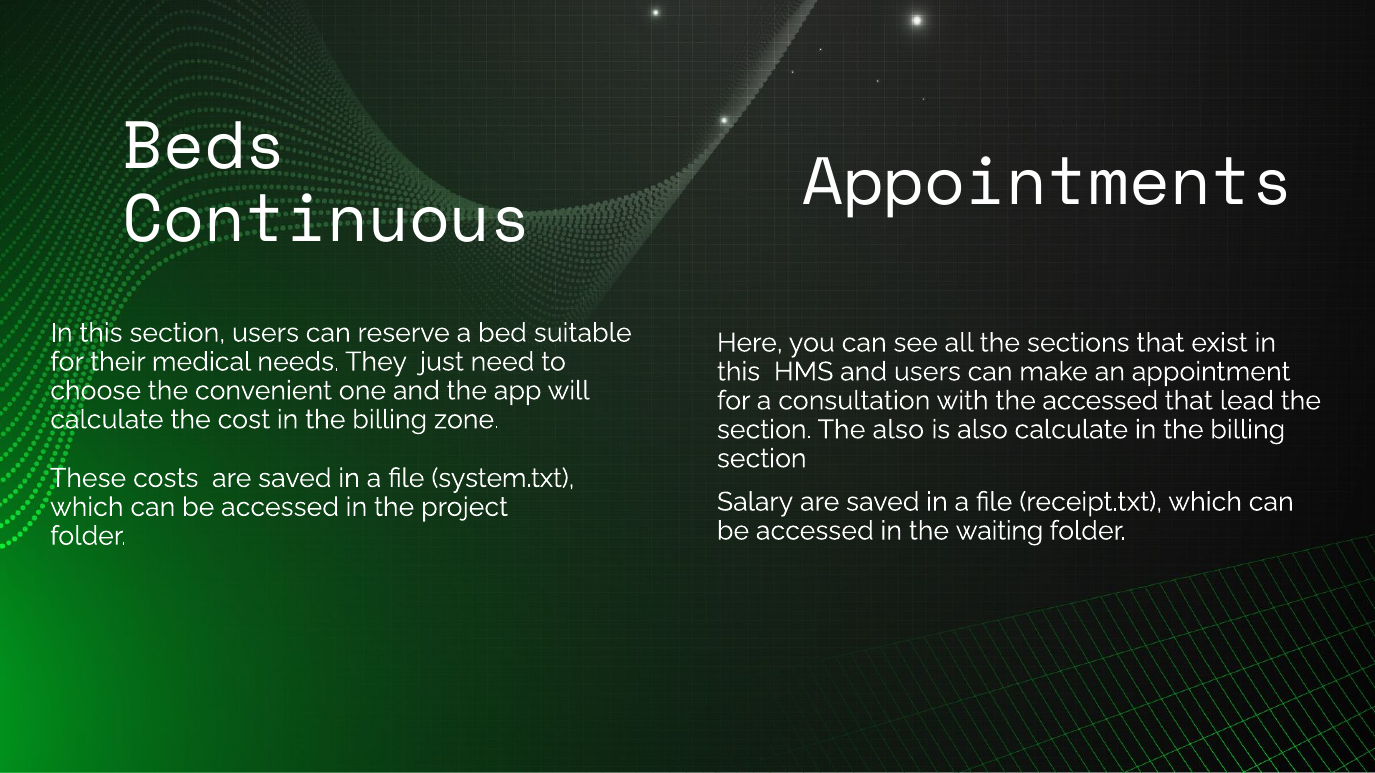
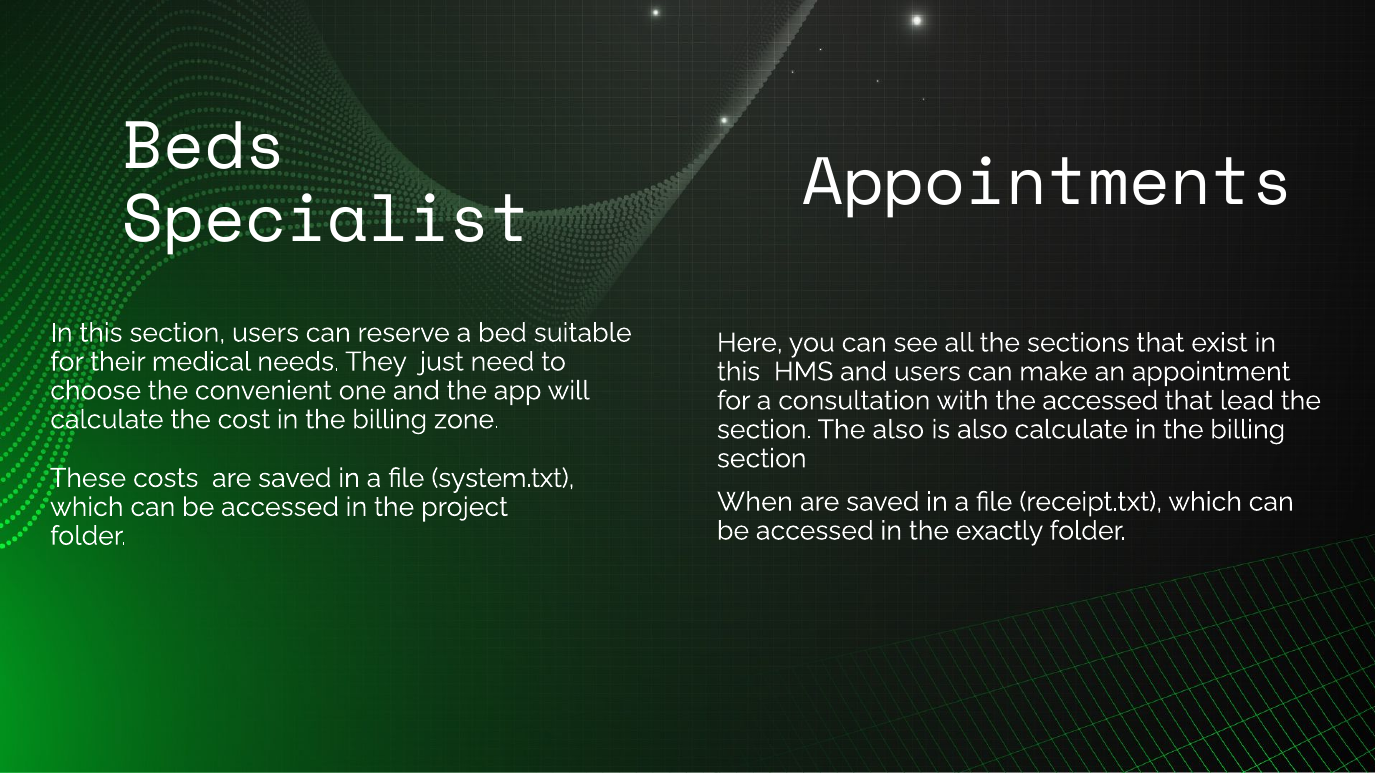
Continuous: Continuous -> Specialist (327, 219)
Salary: Salary -> When (755, 502)
waiting: waiting -> exactly (1000, 531)
